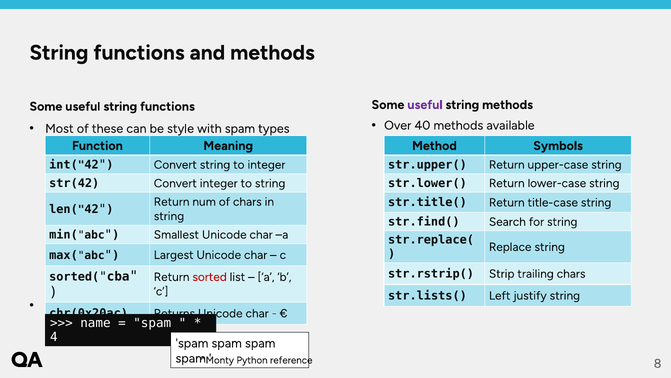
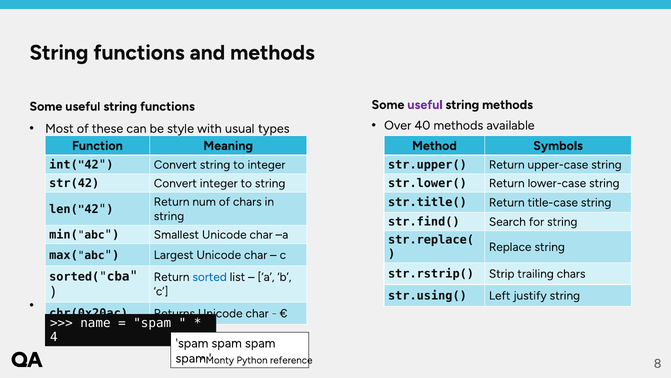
with spam: spam -> usual (240, 128)
sorted colour: red -> blue (210, 277)
str.lists(: str.lists( -> str.using( (427, 295)
